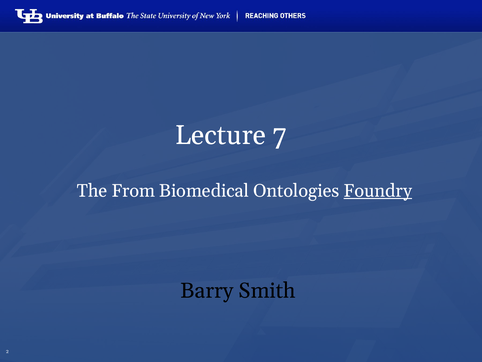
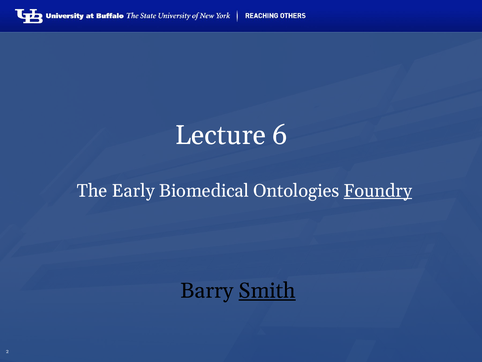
7: 7 -> 6 (280, 135)
From: From -> Early (133, 190)
Smith underline: none -> present (267, 290)
